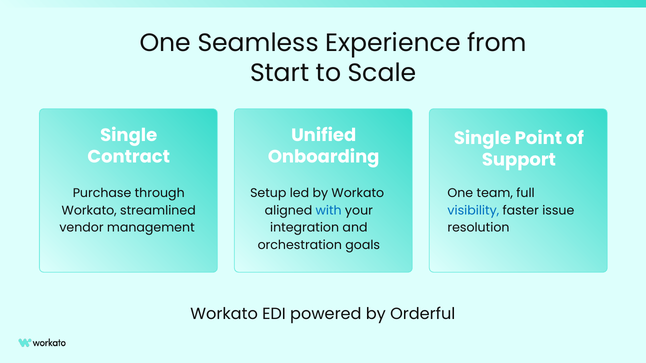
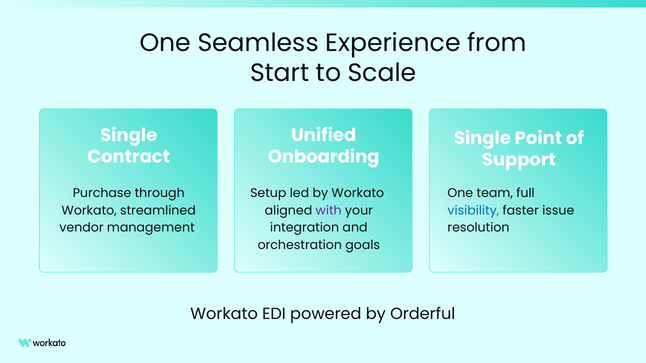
with colour: blue -> purple (329, 211)
